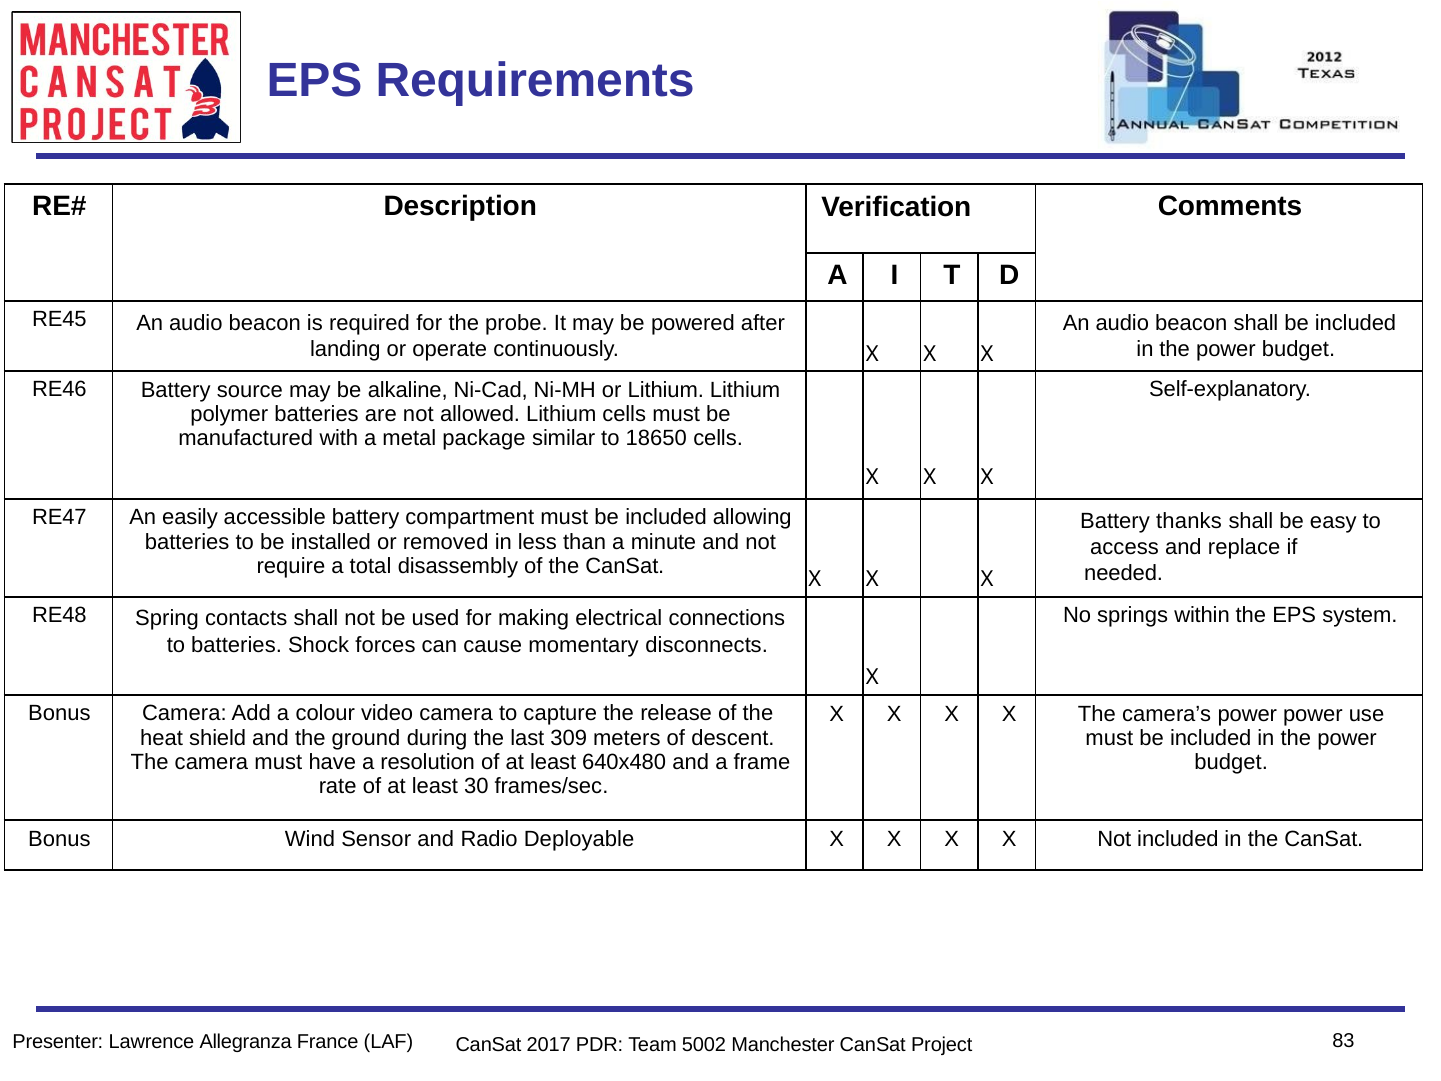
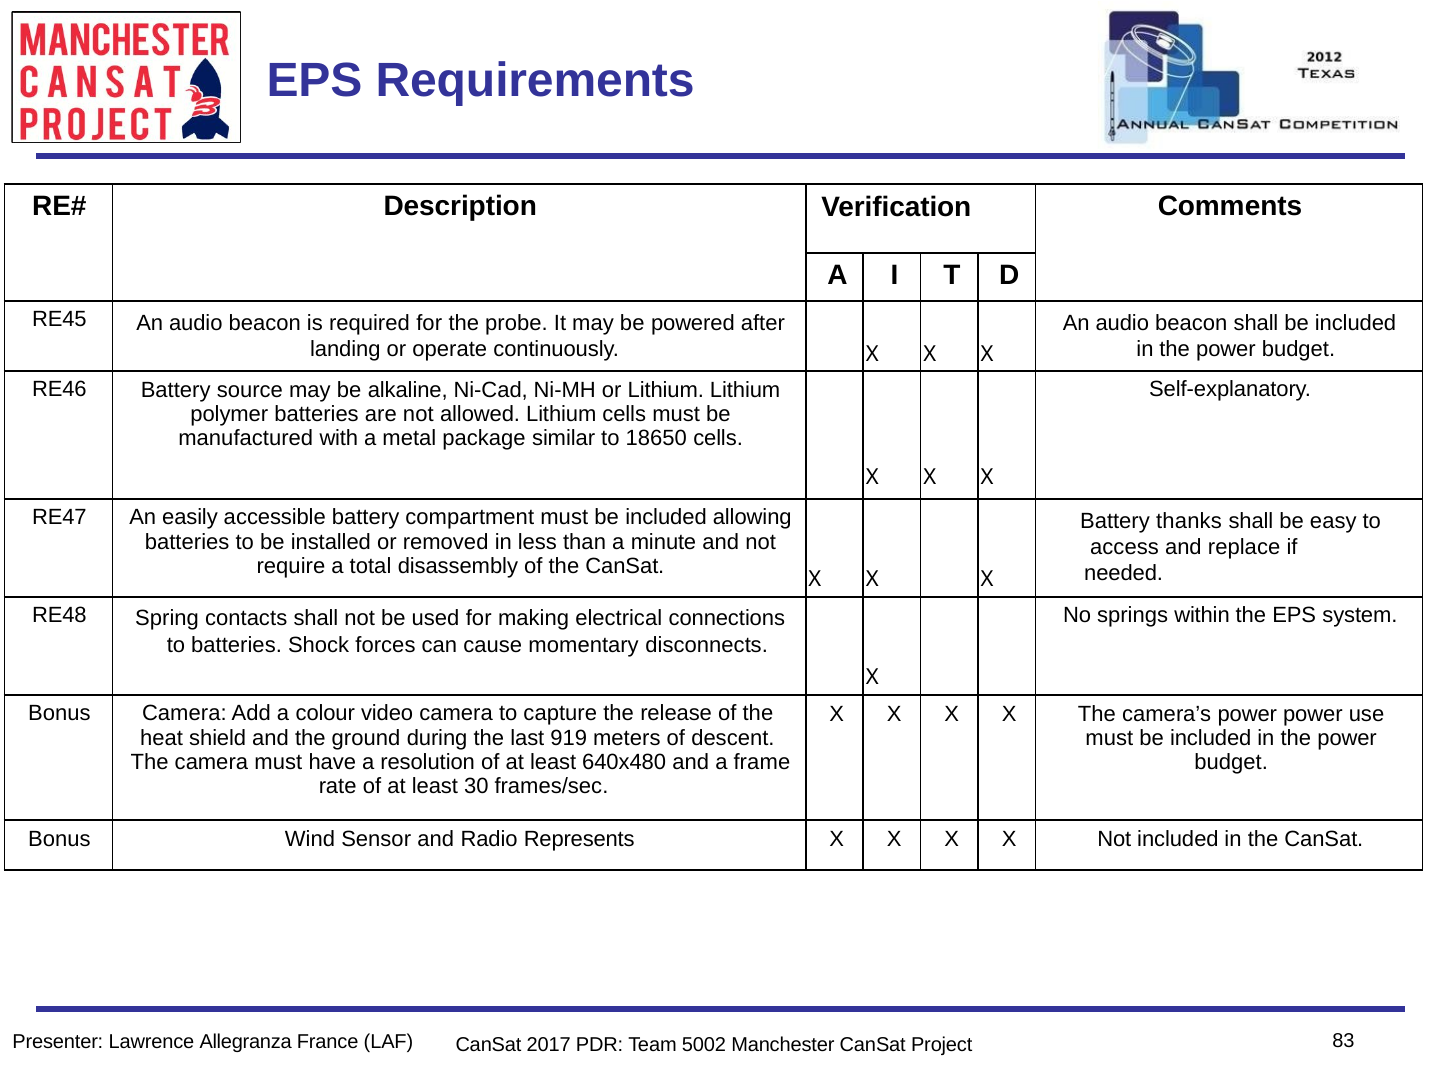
309: 309 -> 919 (569, 738)
Deployable: Deployable -> Represents (579, 839)
